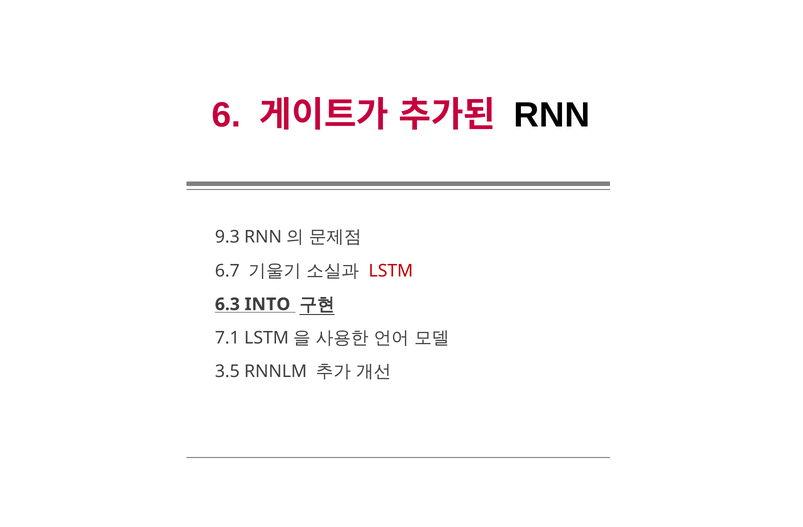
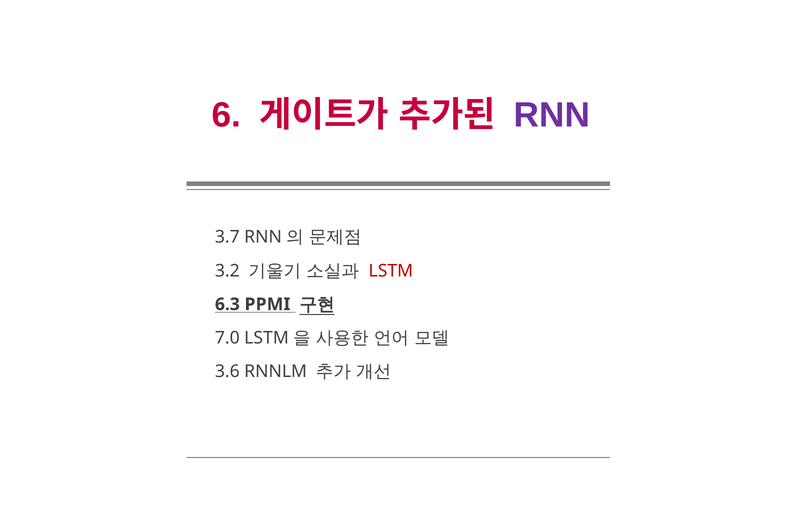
RNN colour: black -> purple (552, 115)
9.3: 9.3 -> 3.7 (227, 237)
6.7: 6.7 -> 3.2 (227, 271)
INTO: INTO -> PPMI (267, 305)
7.1: 7.1 -> 7.0 (227, 338)
3.5: 3.5 -> 3.6 (227, 372)
